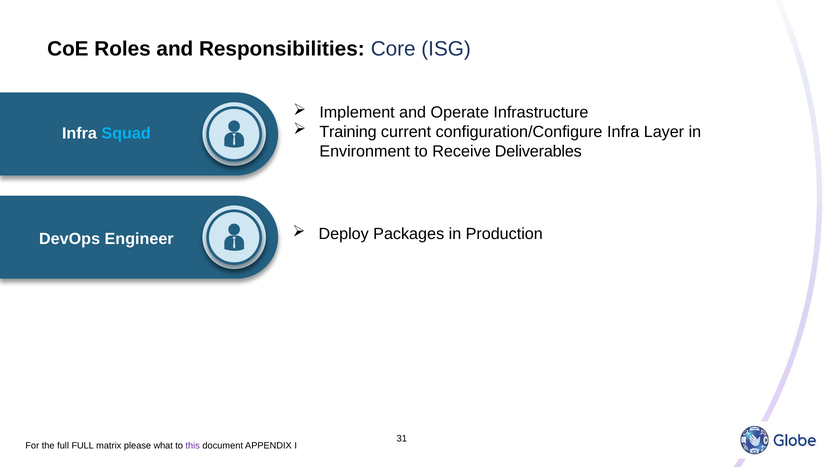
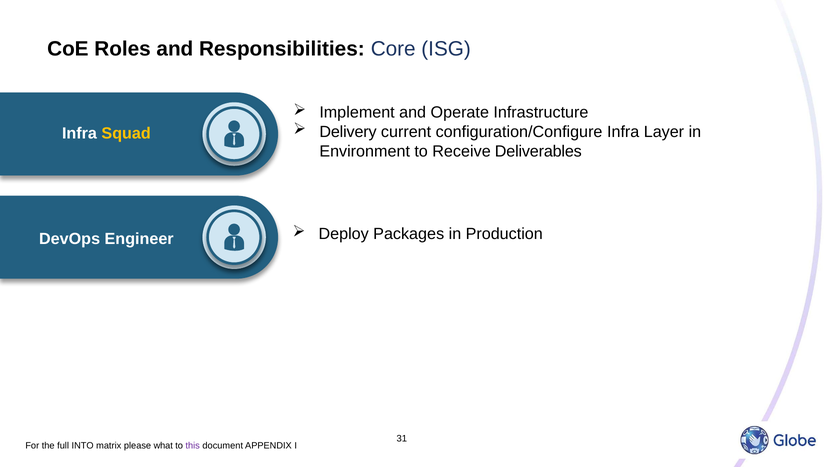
Training: Training -> Delivery (348, 132)
Squad colour: light blue -> yellow (126, 133)
full FULL: FULL -> INTO (83, 445)
